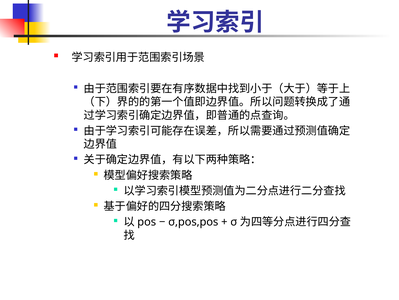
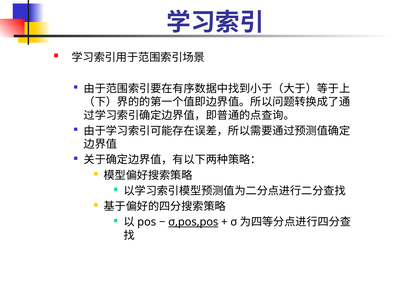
σ,pos,pos underline: none -> present (193, 221)
